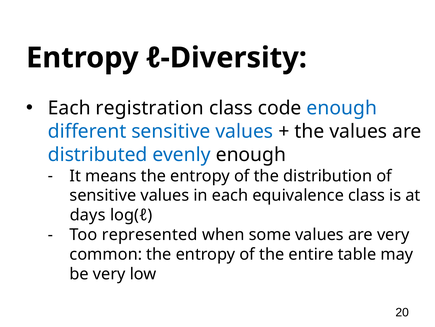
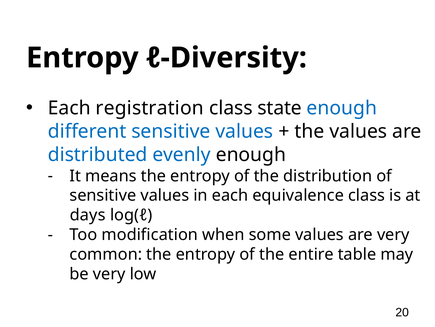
code: code -> state (280, 108)
represented: represented -> modification (150, 234)
